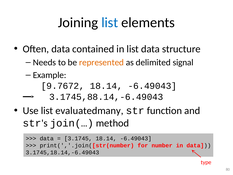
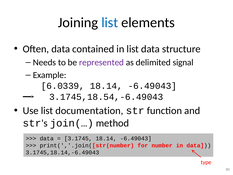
represented colour: orange -> purple (101, 62)
9.7672: 9.7672 -> 6.0339 (63, 86)
3.1745,88.14,-6.49043: 3.1745,88.14,-6.49043 -> 3.1745,18.54,-6.49043 (106, 97)
evaluatedmany: evaluatedmany -> documentation (89, 111)
